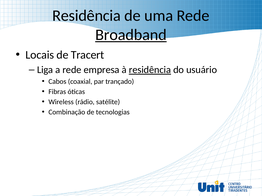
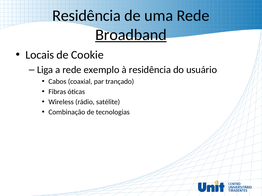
Tracert: Tracert -> Cookie (87, 55)
empresa: empresa -> exemplo (102, 70)
residência underline: present -> none (150, 70)
